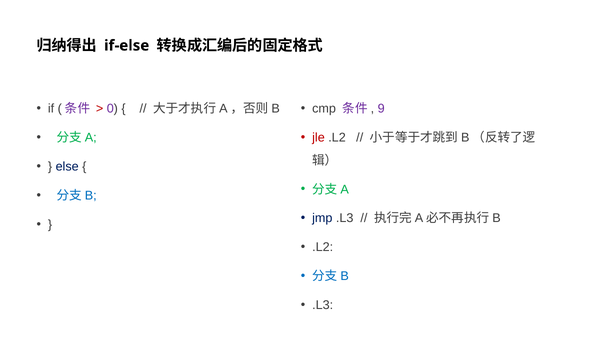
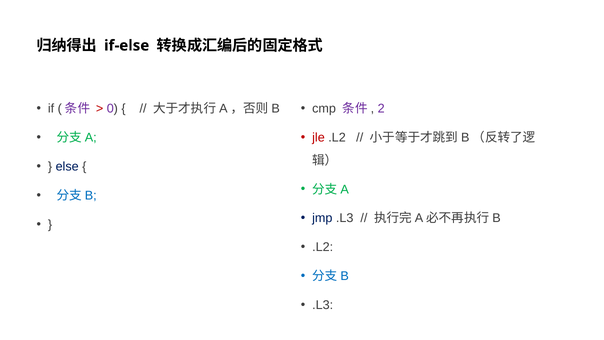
9: 9 -> 2 (381, 109)
